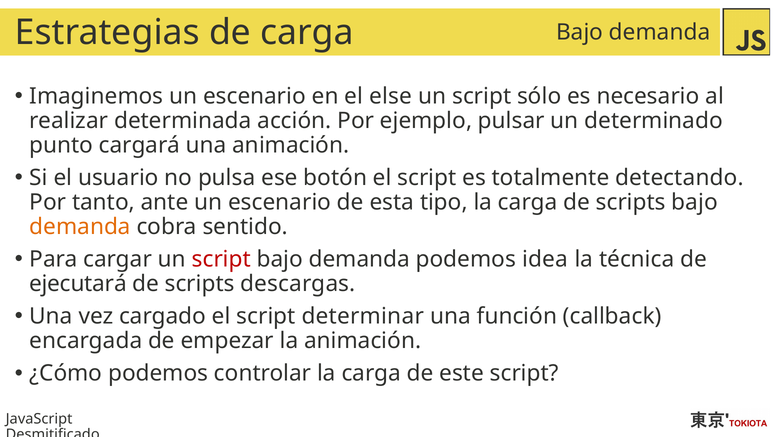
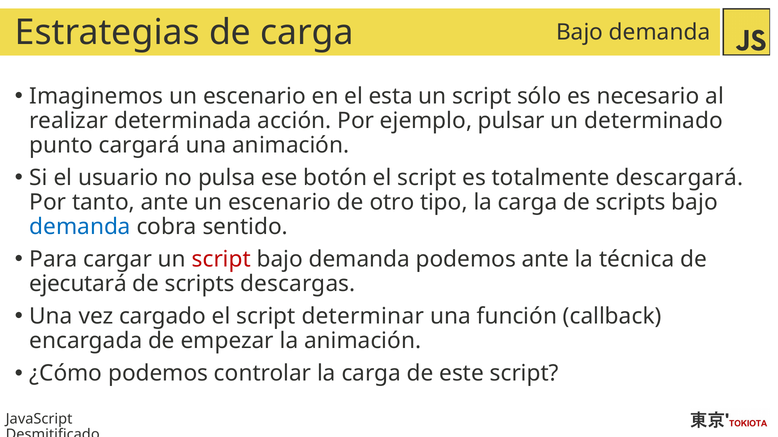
else: else -> esta (391, 96)
detectando: detectando -> descargará (679, 178)
esta: esta -> otro (392, 203)
demanda colour: orange -> blue (80, 227)
podemos idea: idea -> ante (545, 260)
